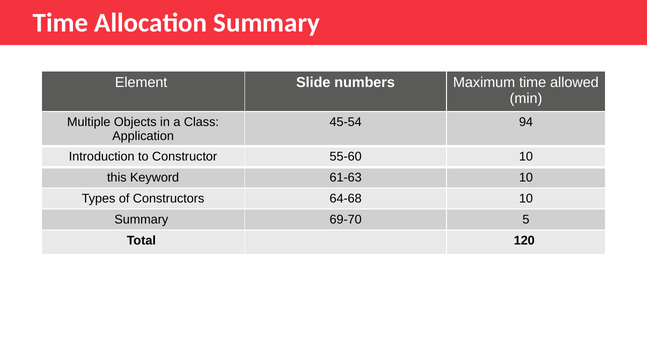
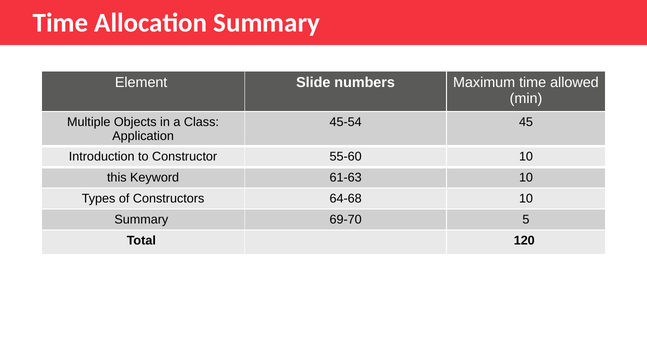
94: 94 -> 45 (526, 122)
